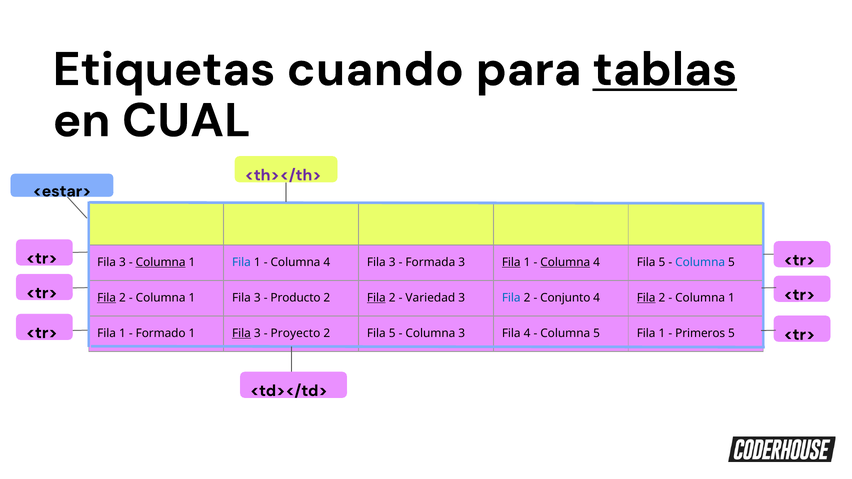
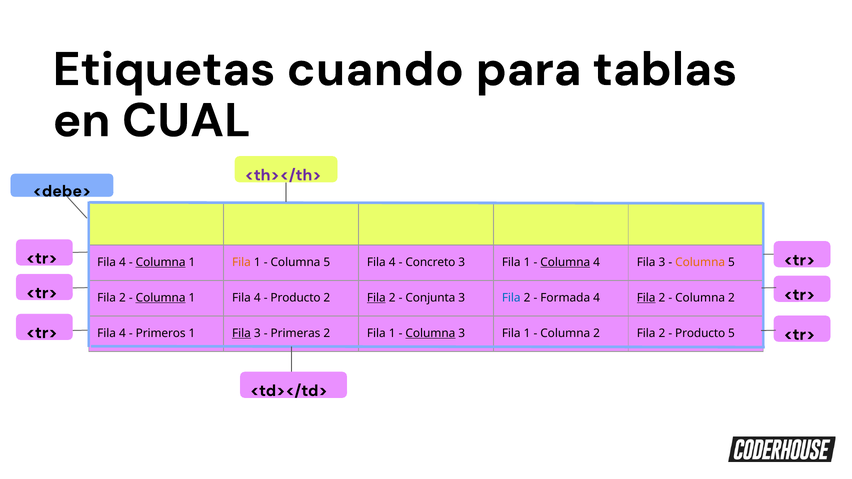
tablas underline: present -> none (665, 70)
<estar>: <estar> -> <debe> (62, 191)
3: 3 -> 4 (122, 262)
Fila colour: blue -> orange (242, 262)
4: 4 -> 5 (327, 262)
3: 3 -> 4 (392, 262)
Formada: Formada -> Concreto (430, 262)
Fila underline: present -> none (511, 262)
4 Fila 5: 5 -> 3 (662, 262)
Columna colour: blue -> orange (700, 262)
Fila underline: present -> none (107, 298)
Columna underline: none -> present (161, 298)
3: 3 -> 4 (257, 298)
Variedad: Variedad -> Conjunta (430, 298)
Conjunto: Conjunto -> Formada (565, 298)
1: 1 -> 2 (731, 298)
1: 1 -> 4 (122, 333)
Formado: Formado -> Primeros (161, 333)
Proyecto: Proyecto -> Primeras (295, 333)
2 Fila 5: 5 -> 1 (392, 333)
Columna underline: none -> present (430, 333)
4: 4 -> 1 (527, 333)
5: 5 -> 2 (597, 333)
1: 1 -> 2 (662, 333)
Primeros: Primeros -> Producto (700, 333)
